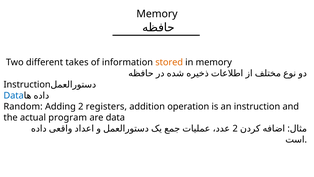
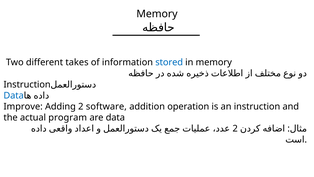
stored colour: orange -> blue (169, 62)
Random: Random -> Improve (23, 106)
registers: registers -> software (106, 106)
